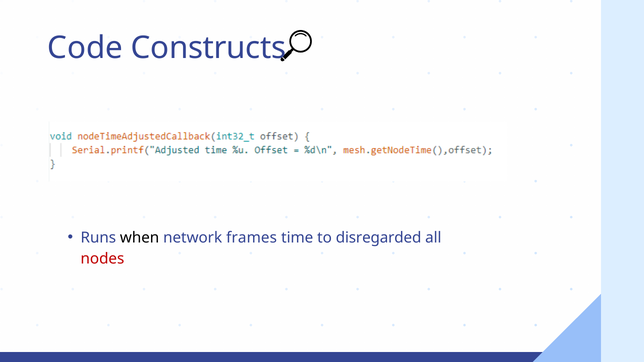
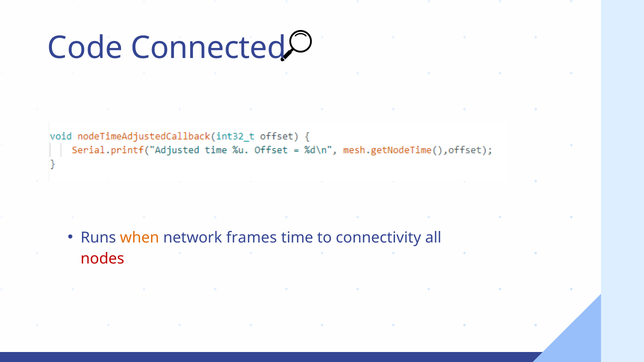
Constructs: Constructs -> Connected (209, 48)
when colour: black -> orange (140, 238)
disregarded: disregarded -> connectivity (379, 238)
